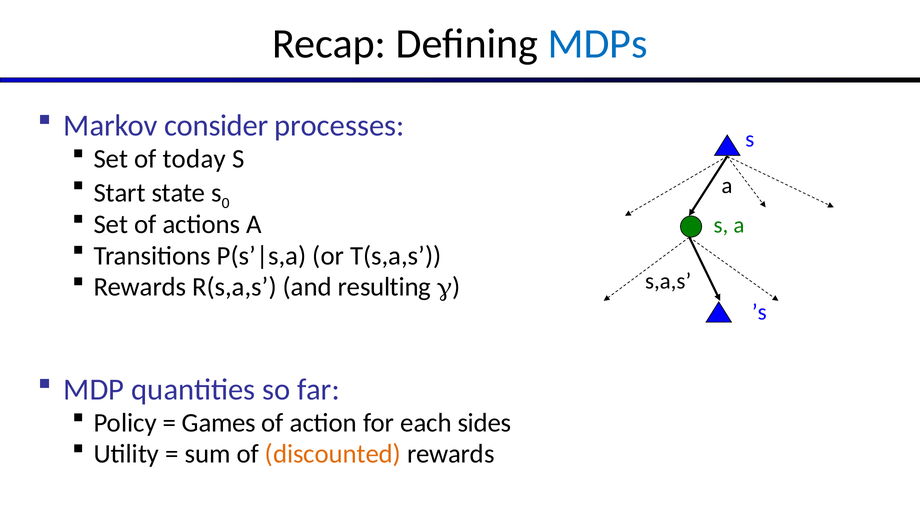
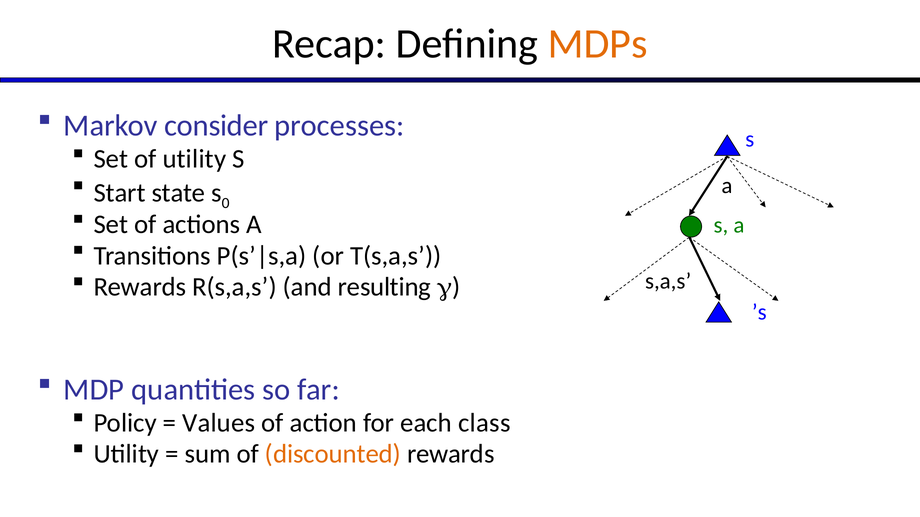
MDPs colour: blue -> orange (598, 44)
of today: today -> utility (194, 159)
Games: Games -> Values (219, 423)
sides: sides -> class (484, 423)
